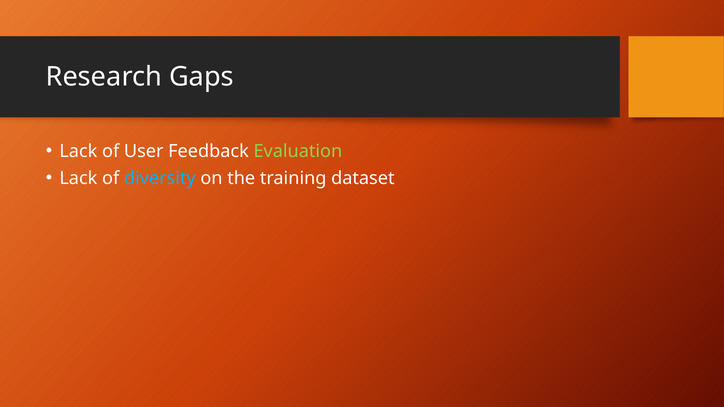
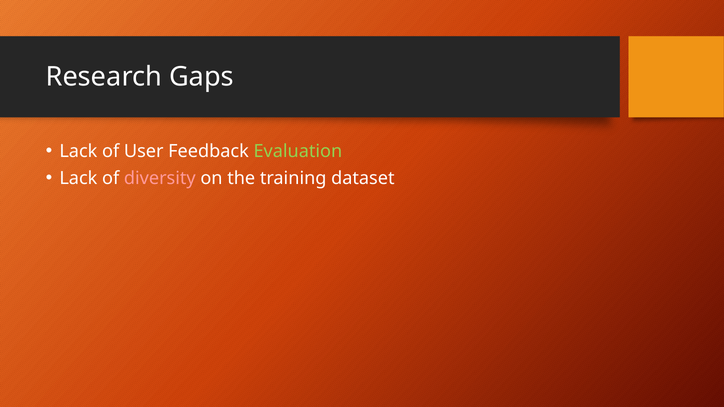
diversity colour: light blue -> pink (160, 178)
